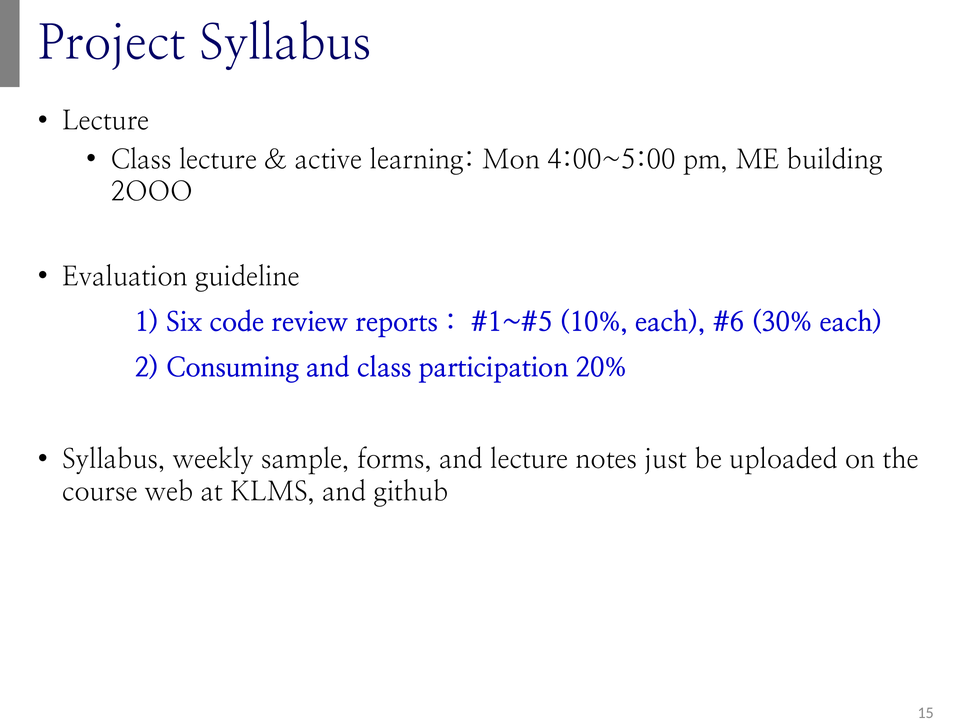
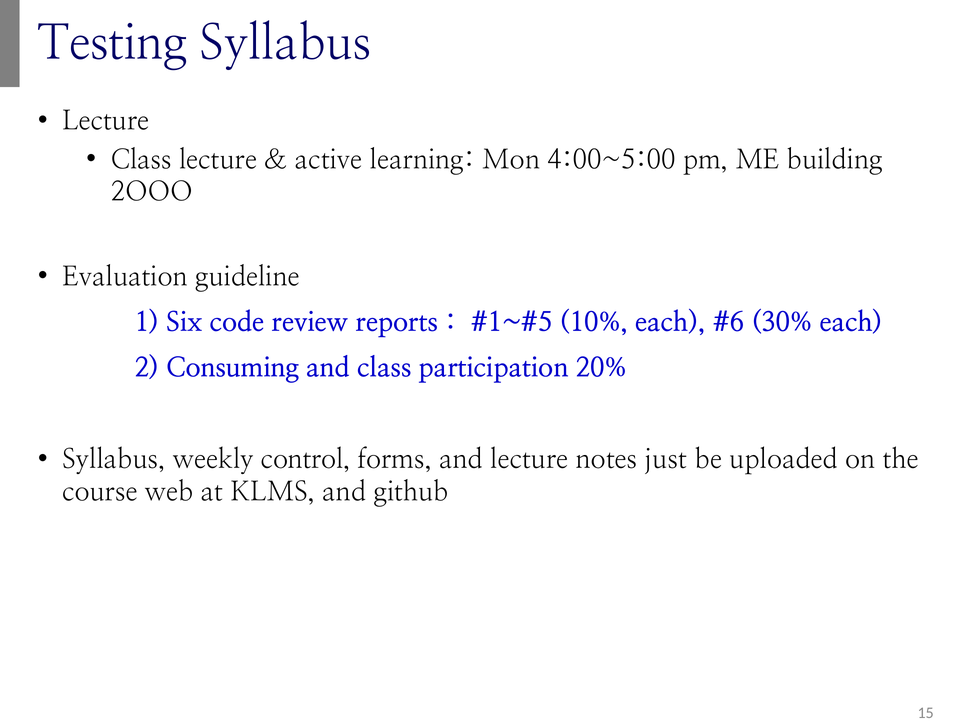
Project: Project -> Testing (112, 43)
sample: sample -> control (306, 460)
